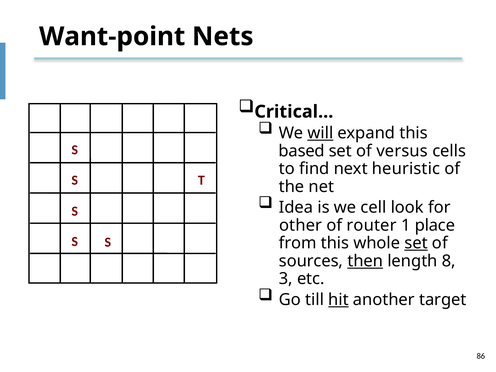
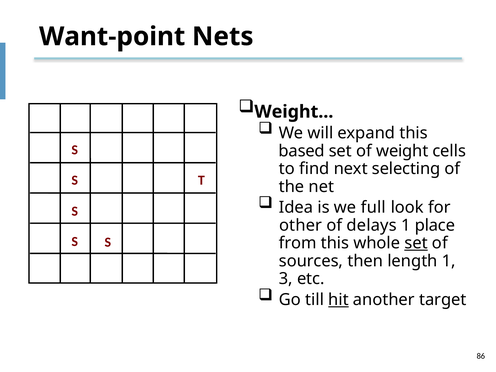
Critical: Critical -> Weight (294, 112)
will underline: present -> none (320, 133)
of versus: versus -> weight (402, 151)
heuristic: heuristic -> selecting (406, 169)
cell: cell -> full (373, 207)
router: router -> delays (372, 225)
then underline: present -> none (365, 261)
length 8: 8 -> 1 (449, 261)
